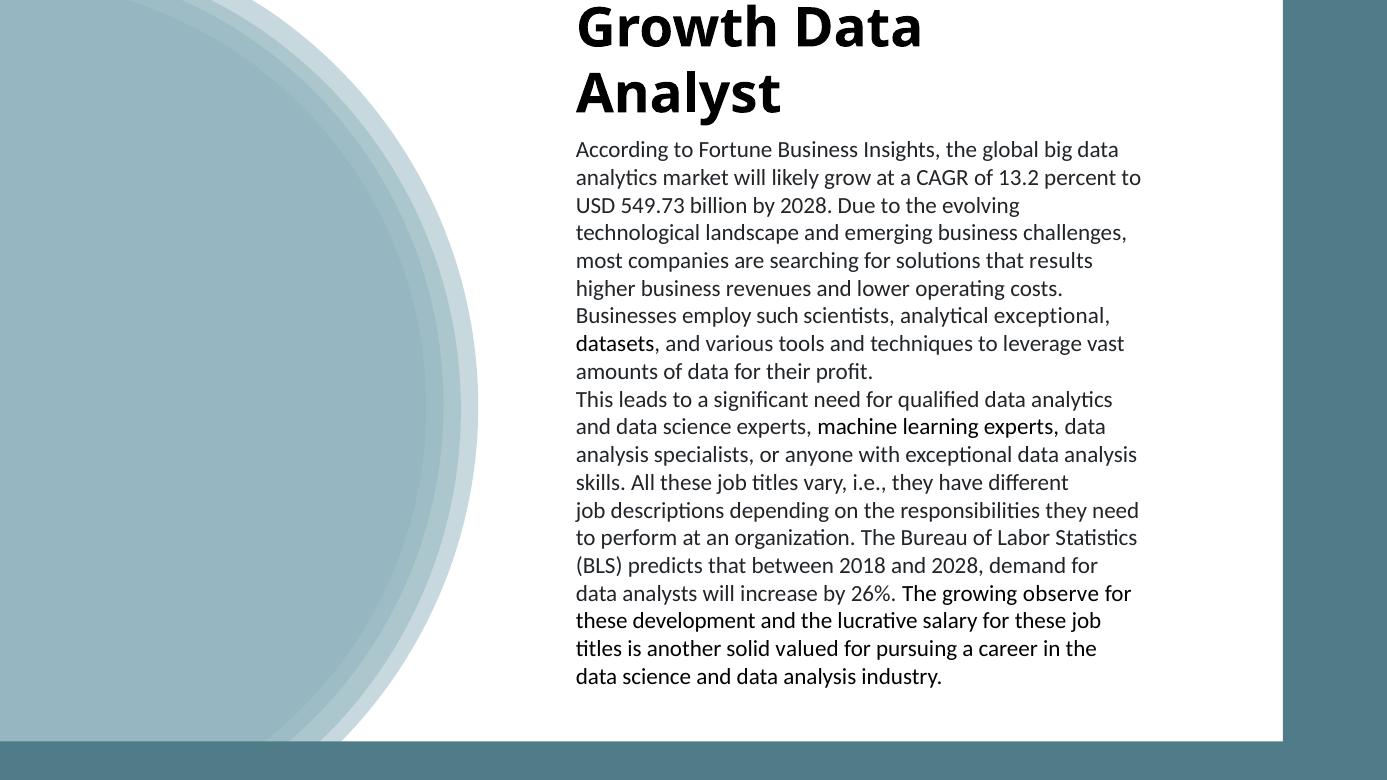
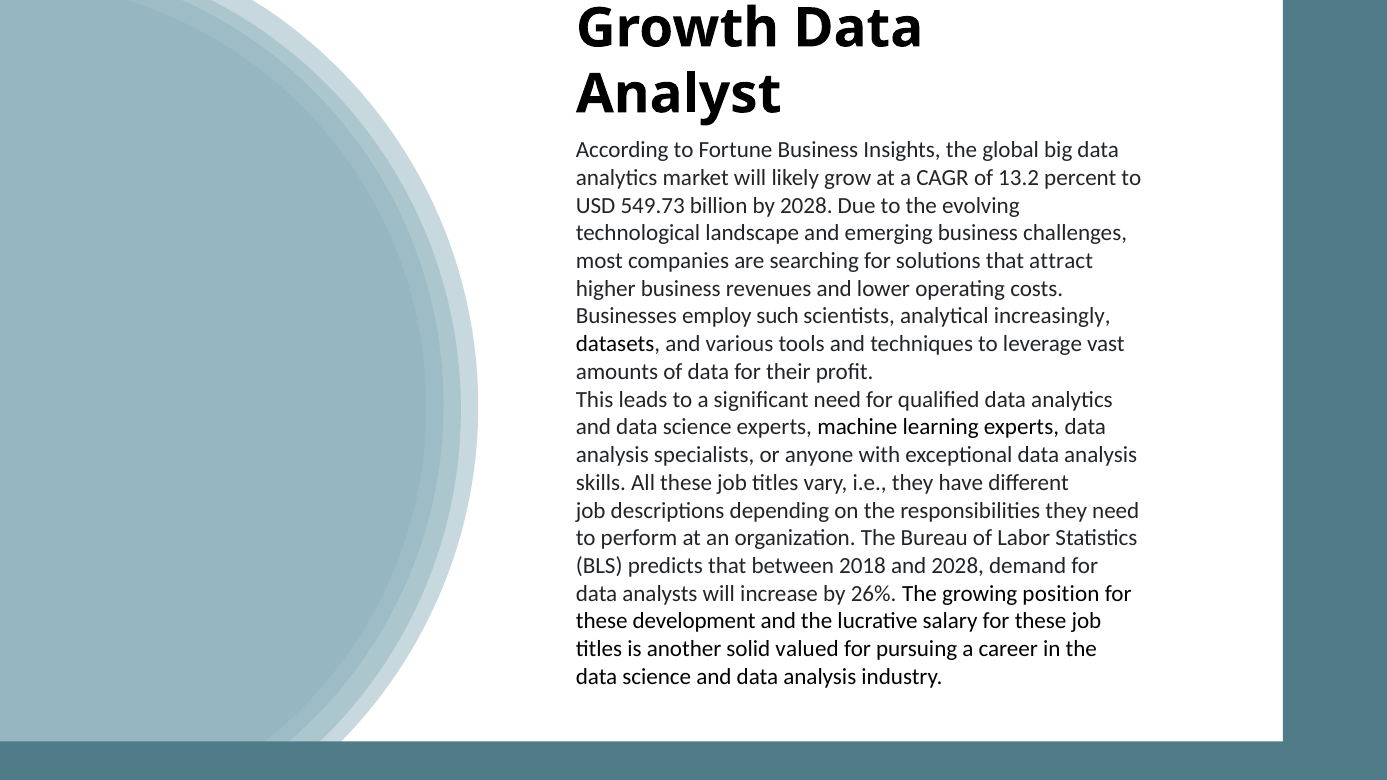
results: results -> attract (1061, 261)
analytical exceptional: exceptional -> increasingly (1052, 316)
observe: observe -> position (1061, 594)
